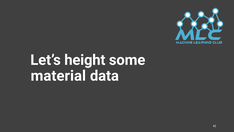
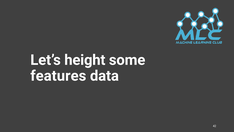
material: material -> features (58, 76)
